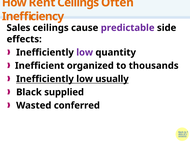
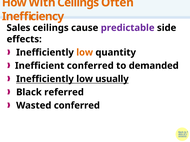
Rent: Rent -> With (42, 3)
low colour: purple -> orange (85, 53)
Inefficient organized: organized -> conferred (90, 66)
thousands: thousands -> demanded (154, 66)
supplied: supplied -> referred (64, 93)
